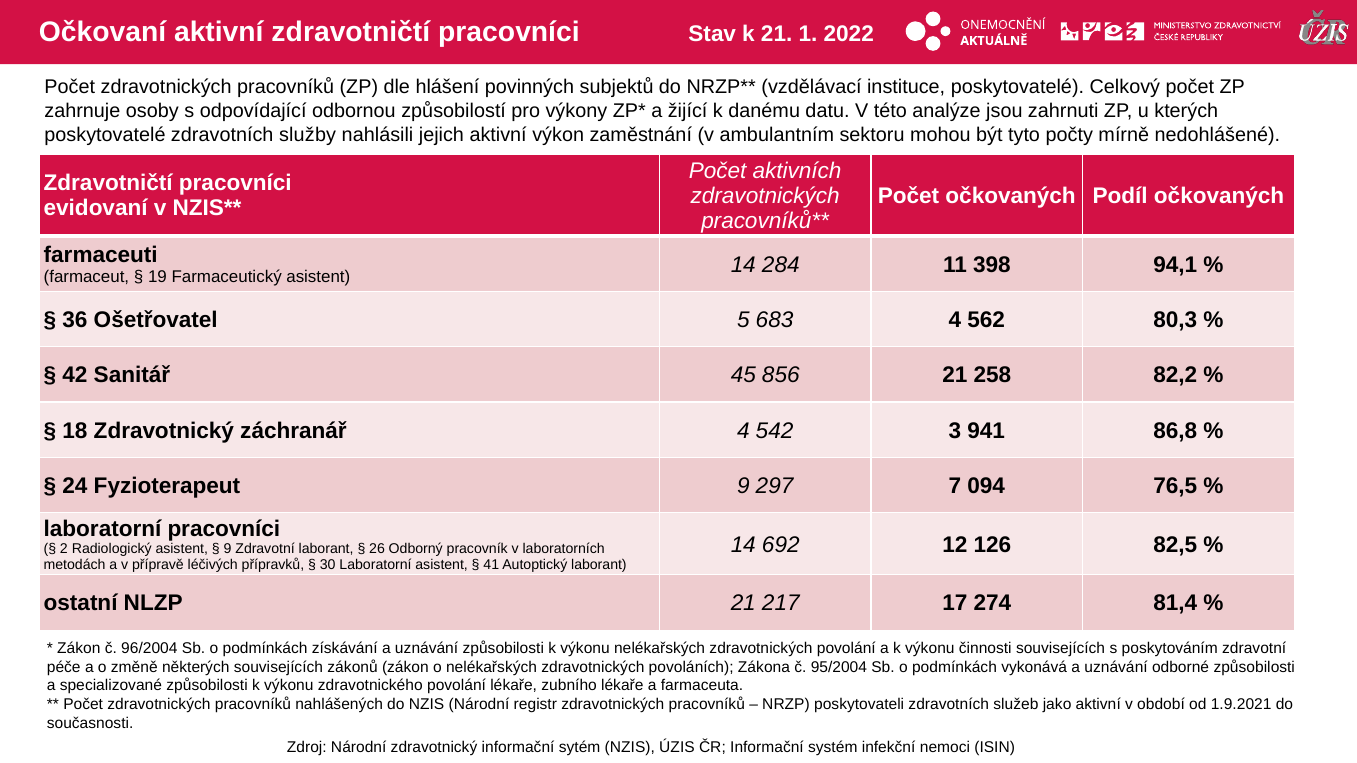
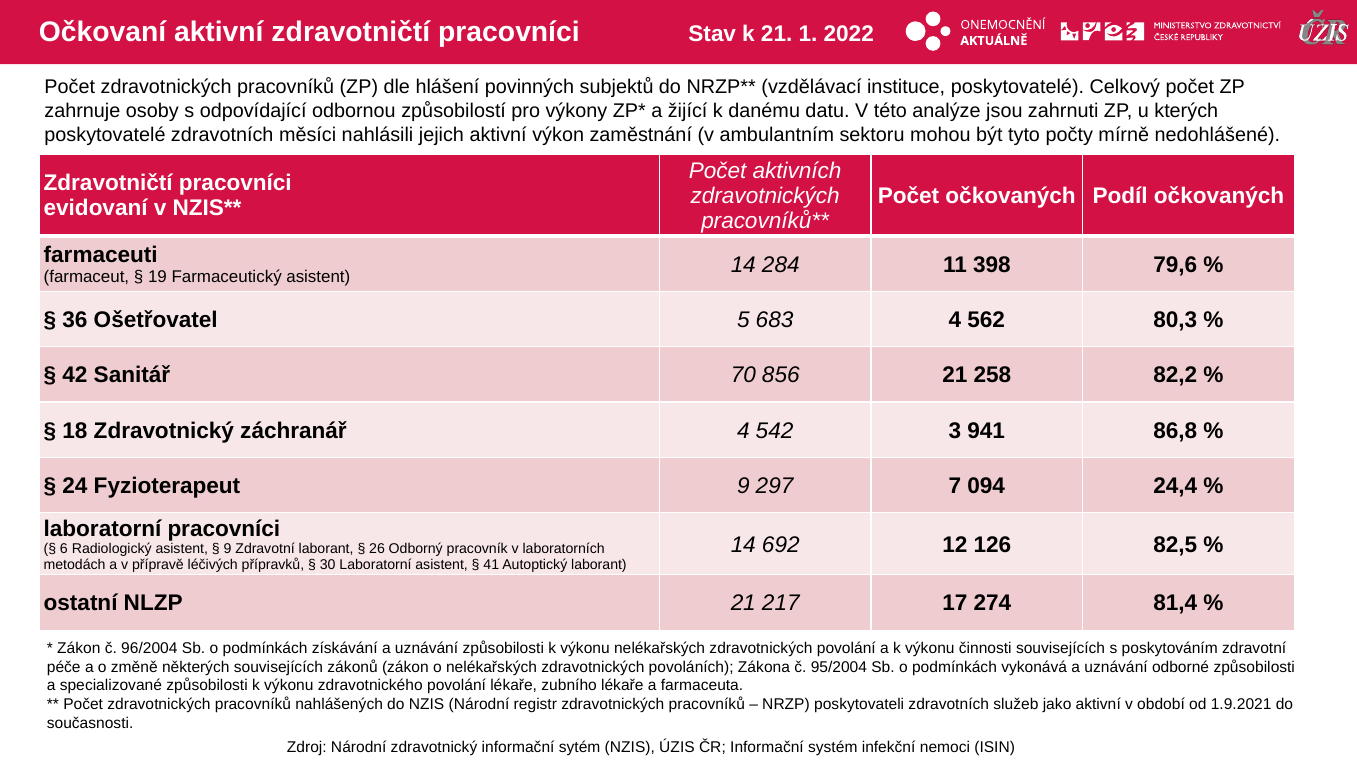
služby: služby -> měsíci (308, 135)
94,1: 94,1 -> 79,6 (1175, 265)
45: 45 -> 70 (743, 375)
76,5: 76,5 -> 24,4 (1175, 486)
2: 2 -> 6 (64, 549)
